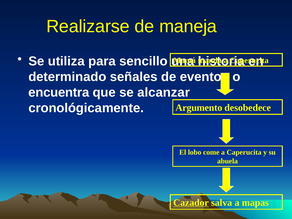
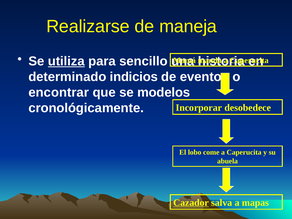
utiliza underline: none -> present (66, 61)
señales: señales -> indicios (134, 77)
encuentra: encuentra -> encontrar (59, 92)
alcanzar: alcanzar -> modelos (164, 92)
Argumento: Argumento -> Incorporar (199, 108)
